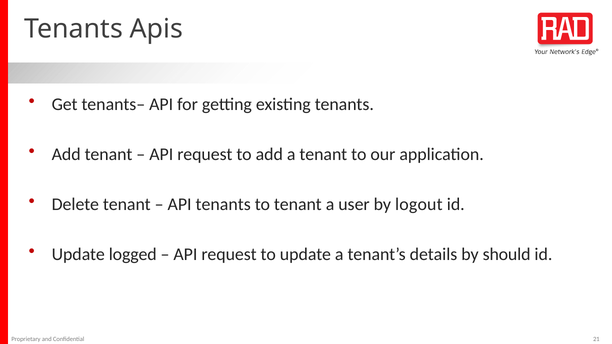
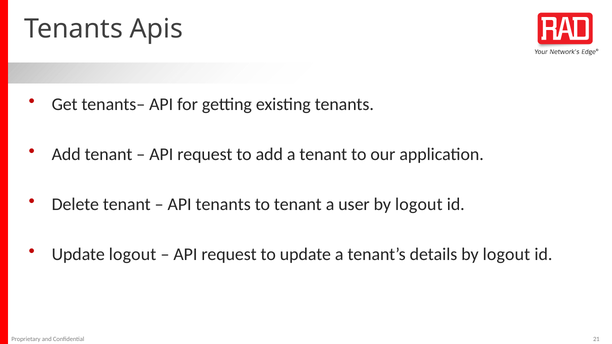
Update logged: logged -> logout (133, 254)
details by should: should -> logout (506, 254)
